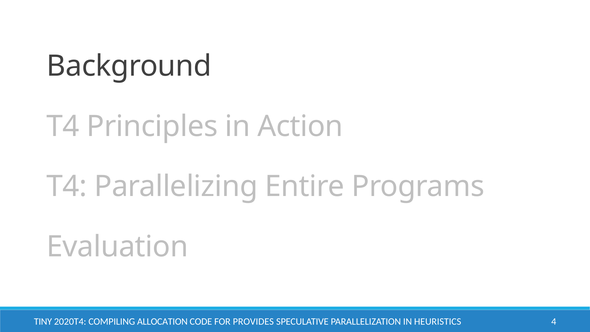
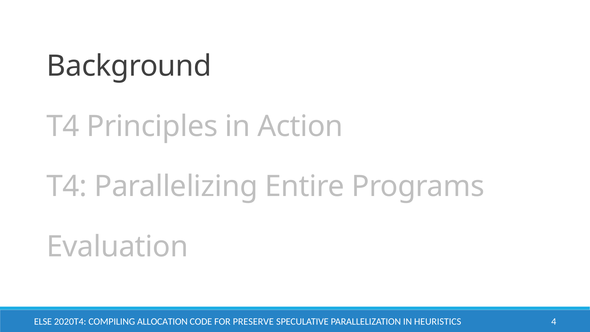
TINY: TINY -> ELSE (43, 321)
PROVIDES: PROVIDES -> PRESERVE (253, 321)
